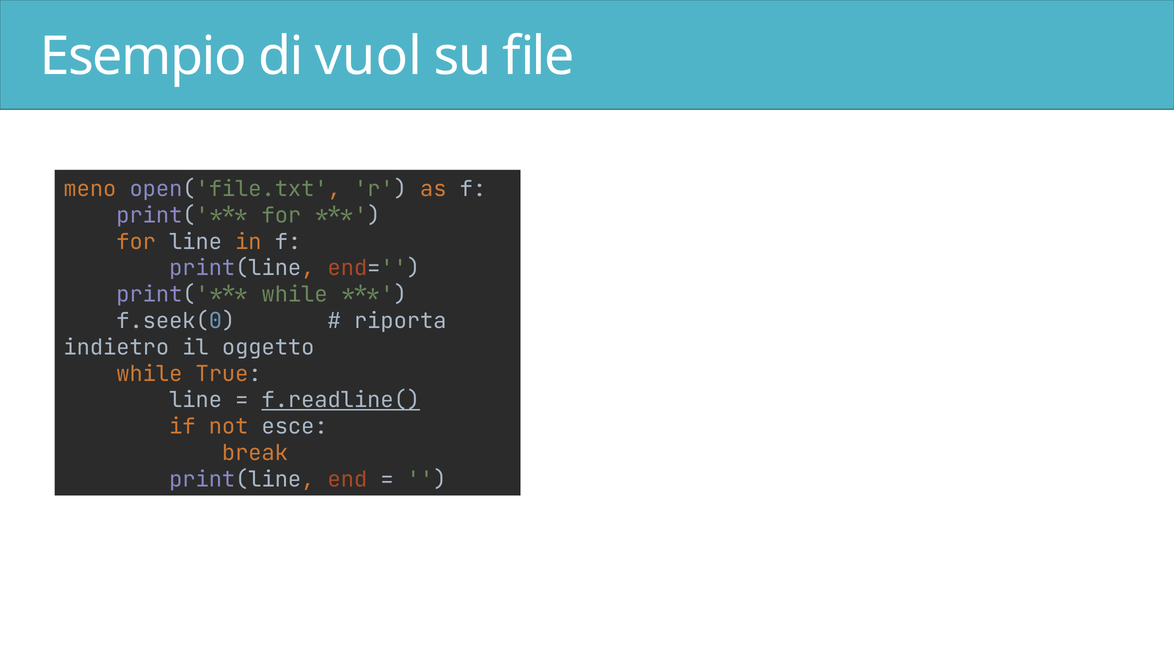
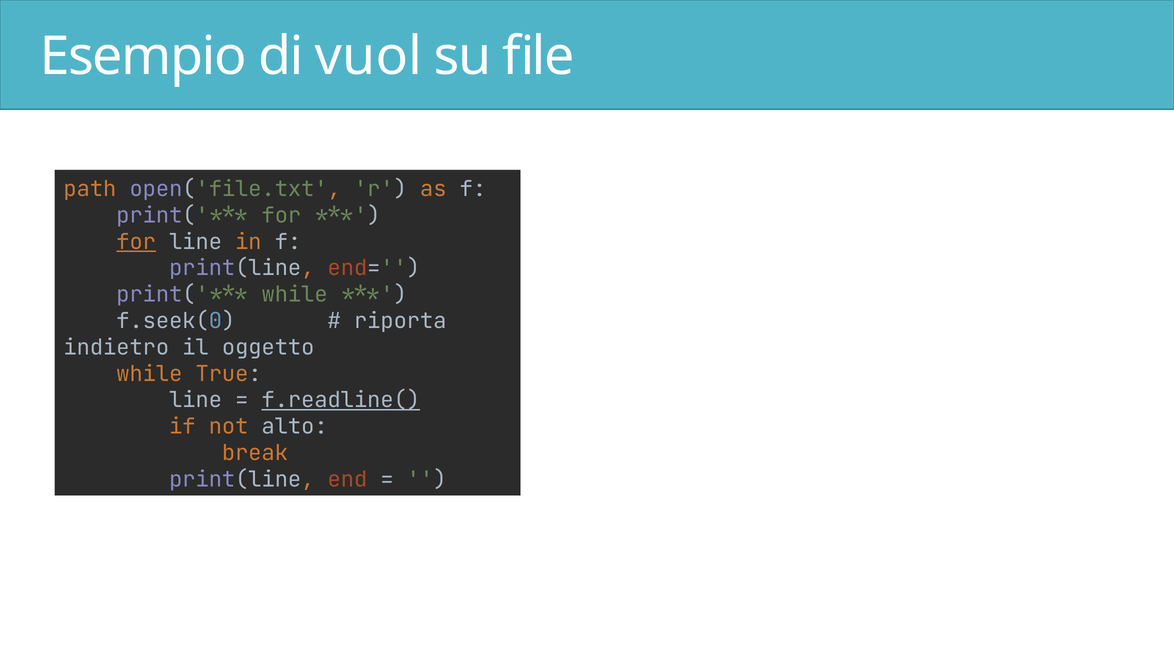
meno: meno -> path (90, 189)
for underline: none -> present (136, 242)
esce: esce -> alto (295, 427)
